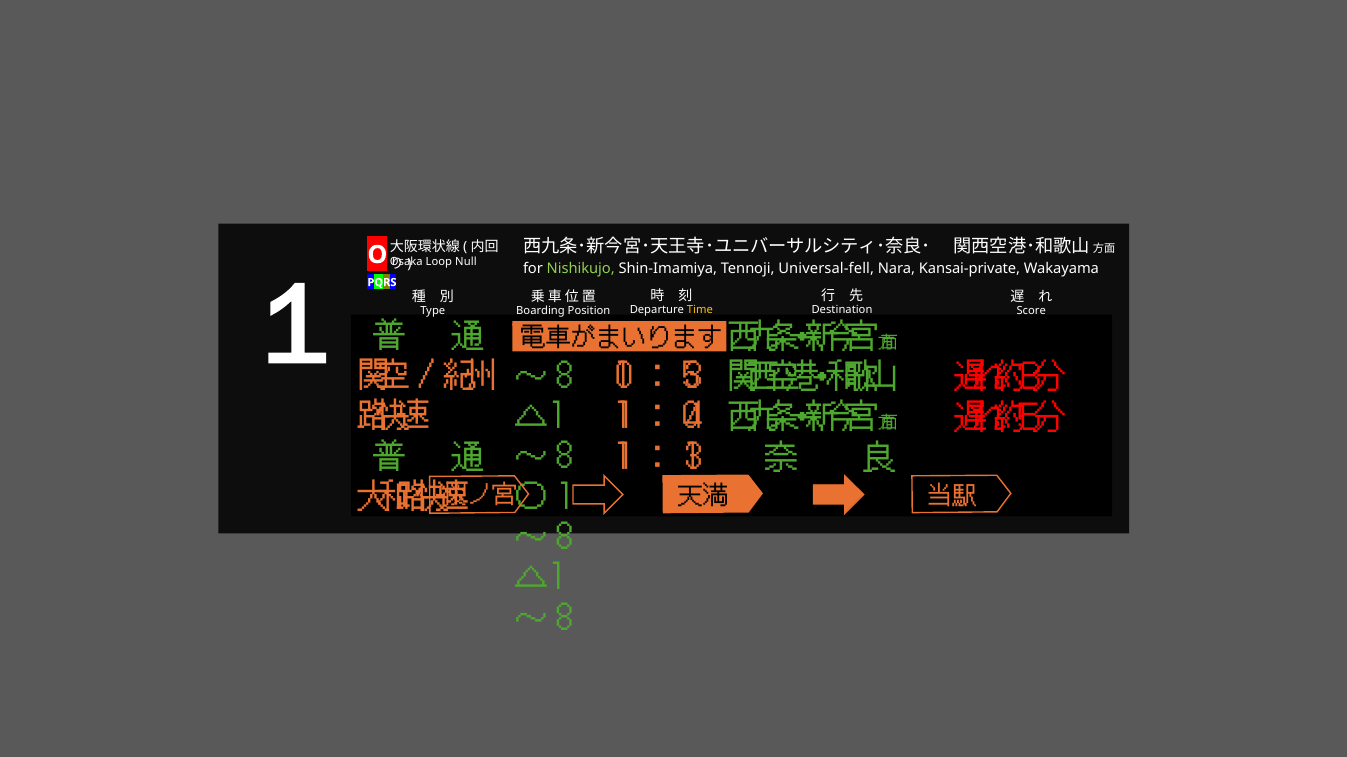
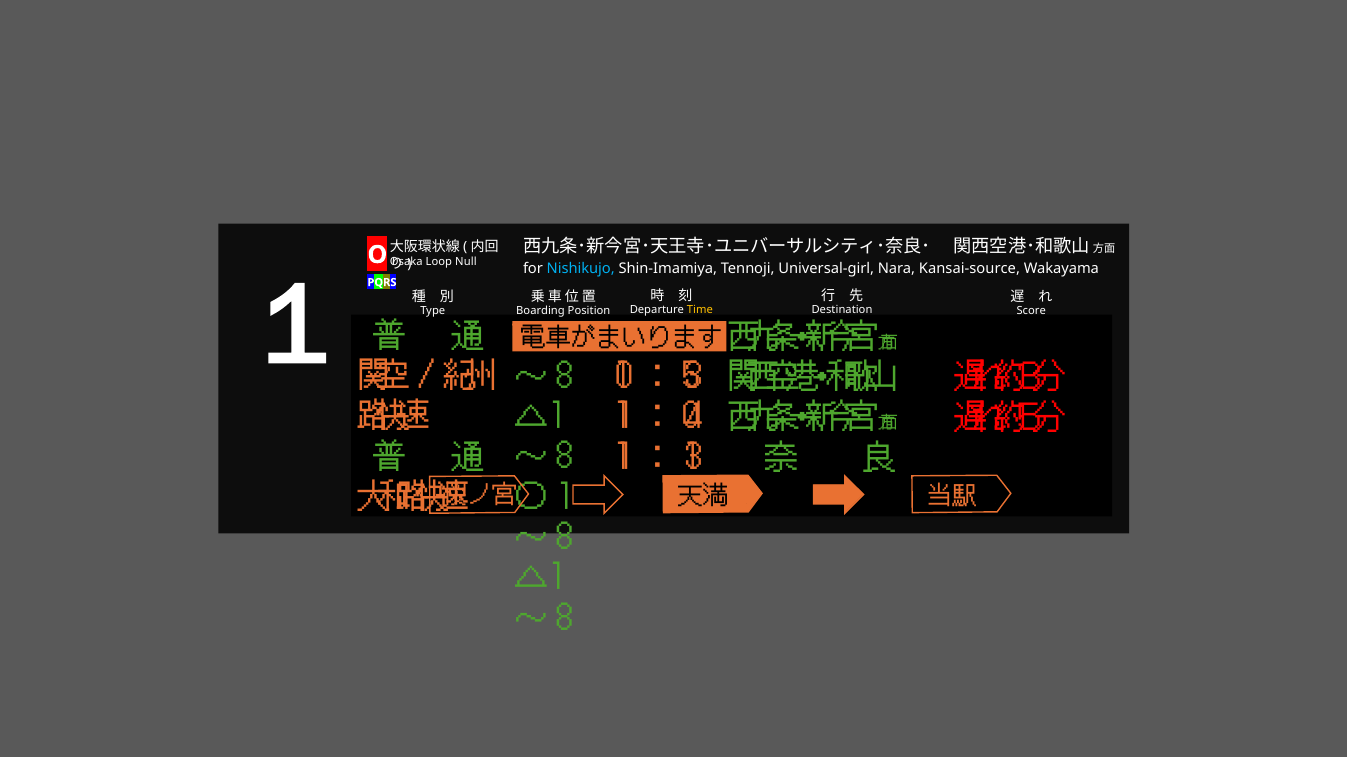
Nishikujo colour: light green -> light blue (581, 269)
Universal-fell: Universal-fell -> Universal-girl (826, 269)
Kansai-private: Kansai-private -> Kansai-source (969, 269)
